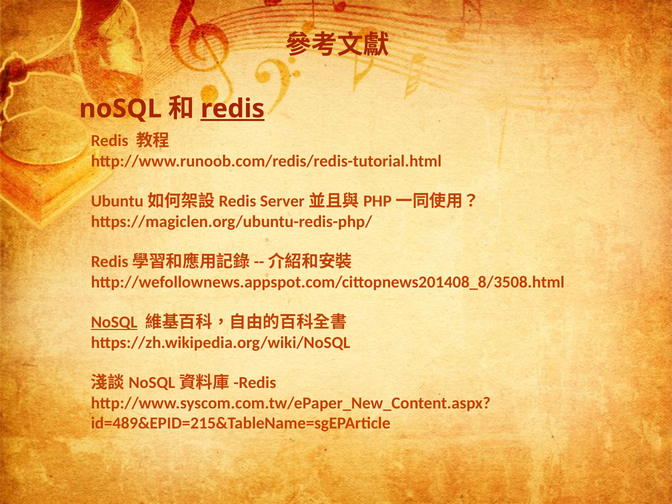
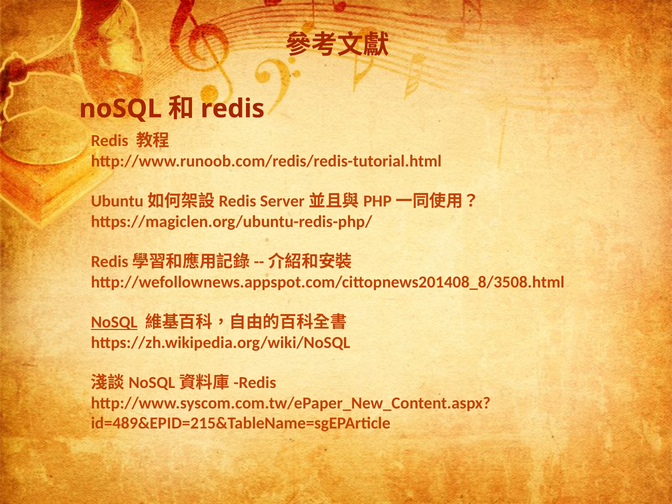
redis underline: present -> none (233, 109)
